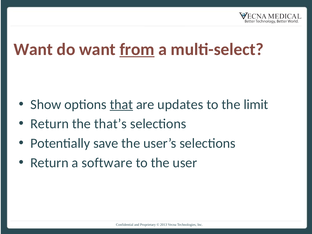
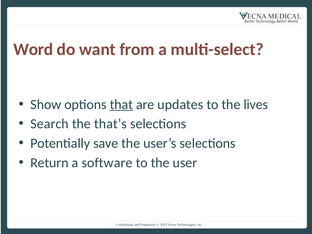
Want: Want -> Word (33, 49)
from underline: present -> none (137, 49)
limit: limit -> lives (256, 104)
Return: Return -> Search (50, 124)
